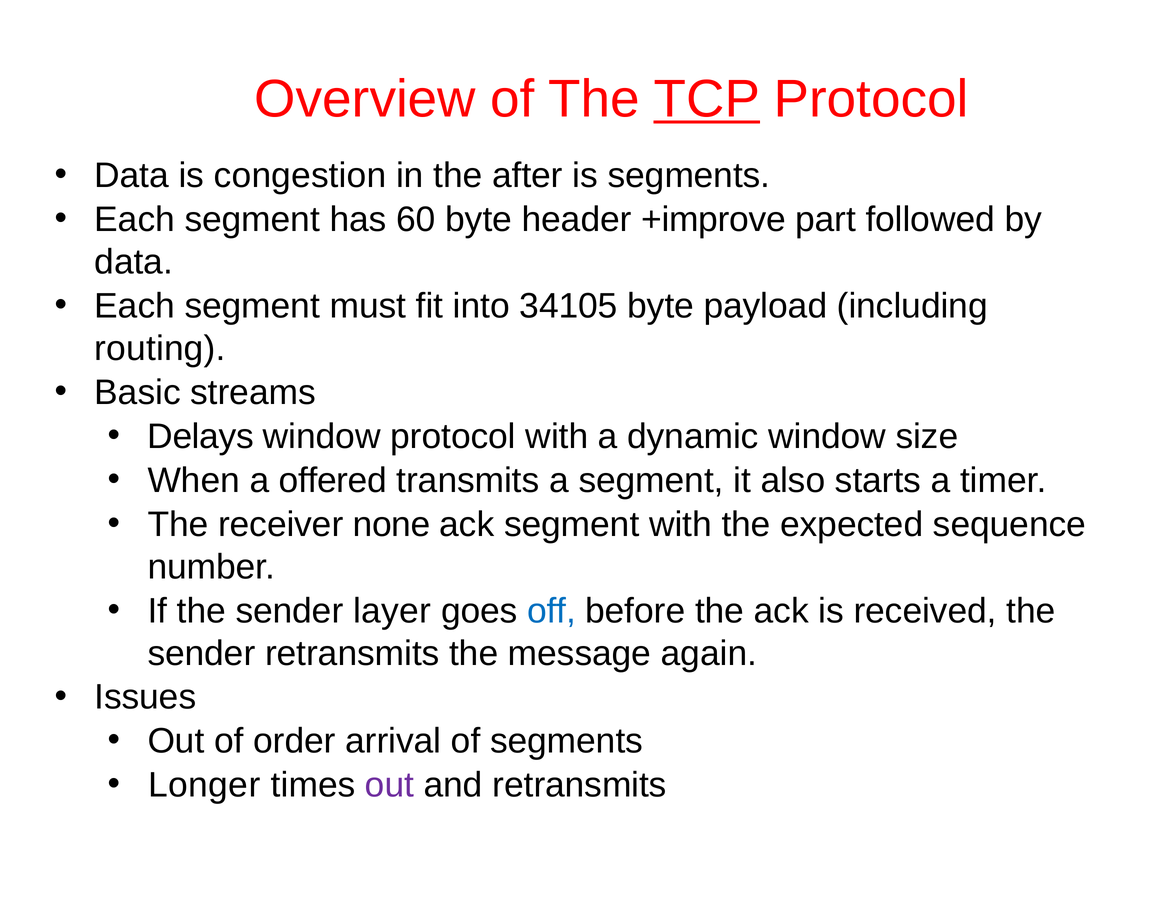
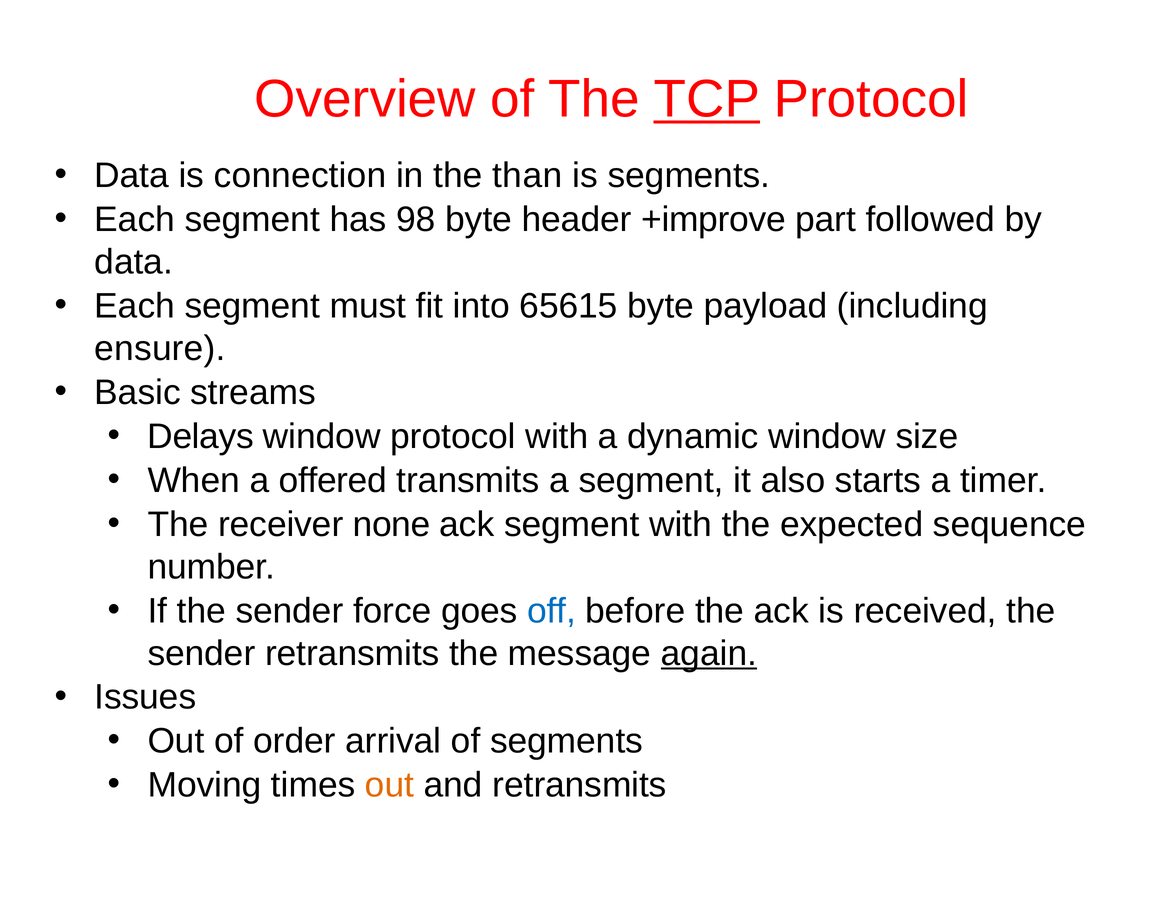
congestion: congestion -> connection (300, 176)
after: after -> than (527, 176)
60: 60 -> 98 (416, 220)
34105: 34105 -> 65615 (569, 306)
routing: routing -> ensure (160, 349)
layer: layer -> force (392, 611)
again underline: none -> present (709, 654)
Longer: Longer -> Moving (204, 785)
out colour: purple -> orange (390, 785)
